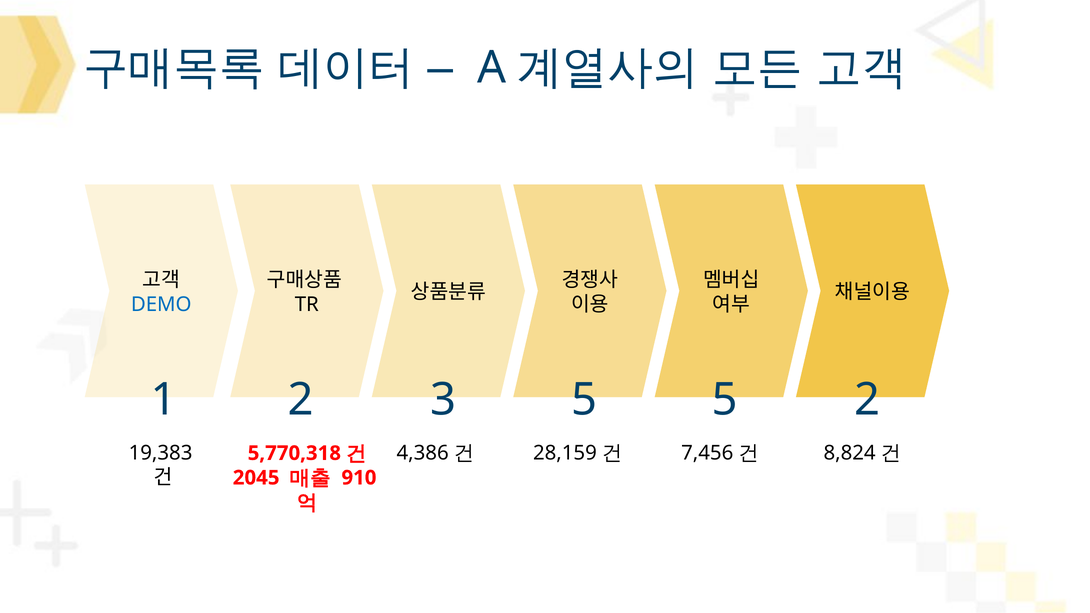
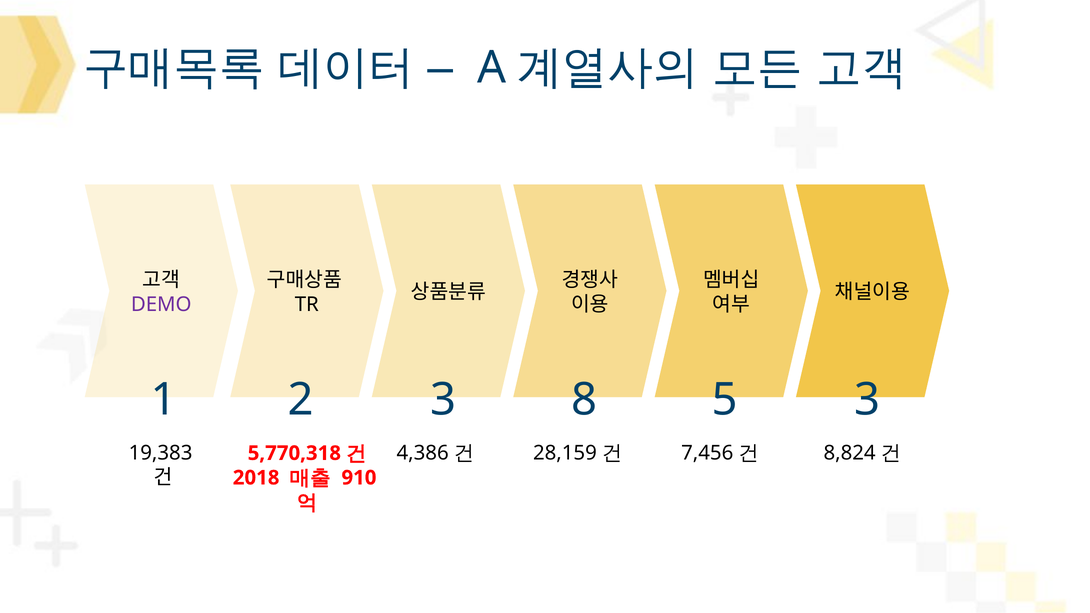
DEMO colour: blue -> purple (161, 305)
3 5: 5 -> 8 (584, 400)
5 2: 2 -> 3 (867, 400)
2045: 2045 -> 2018 (256, 478)
